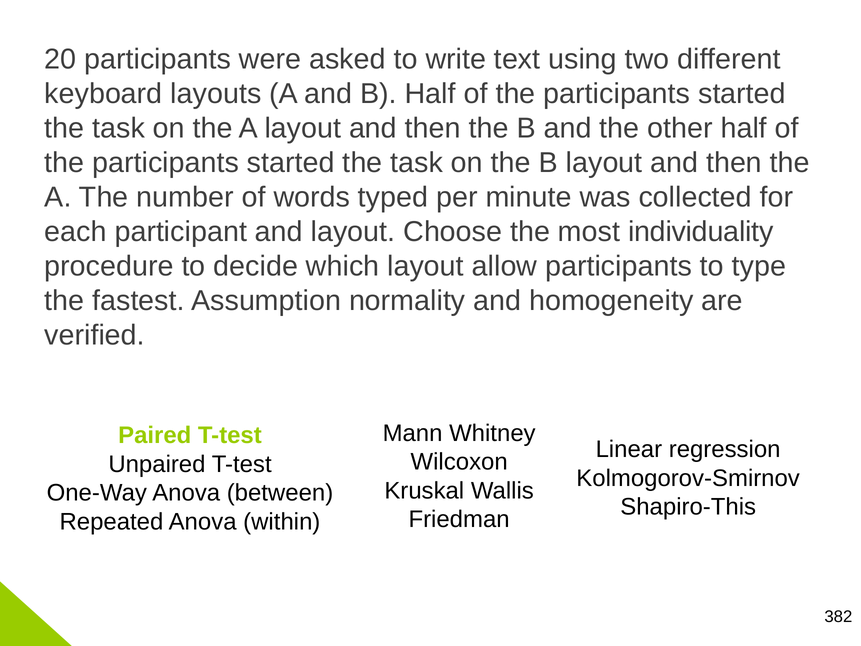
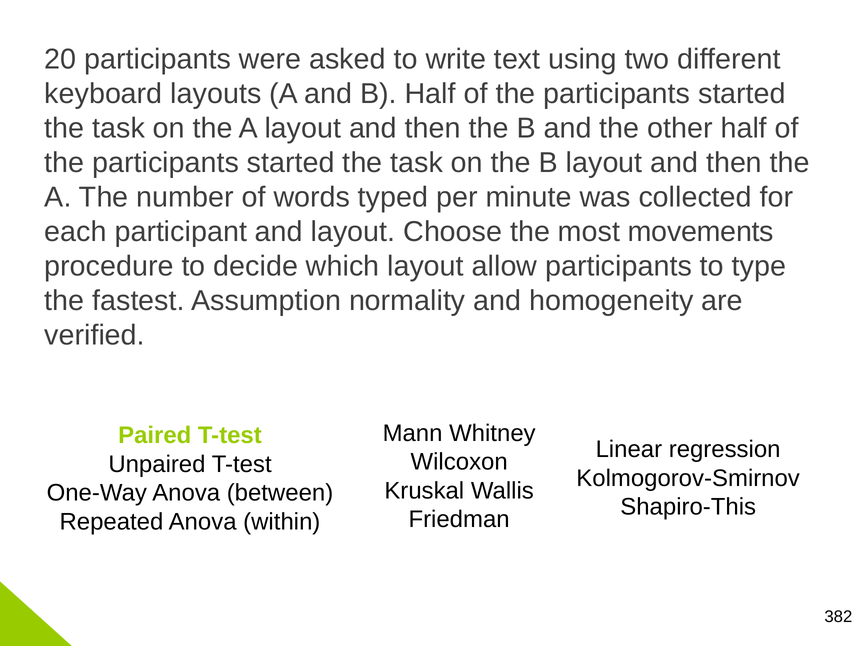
individuality: individuality -> movements (701, 232)
